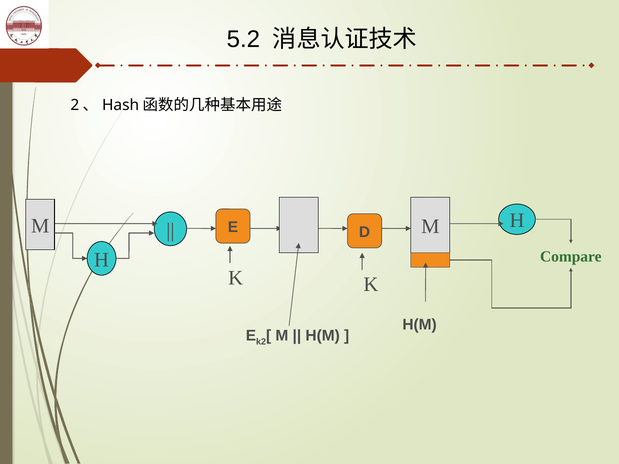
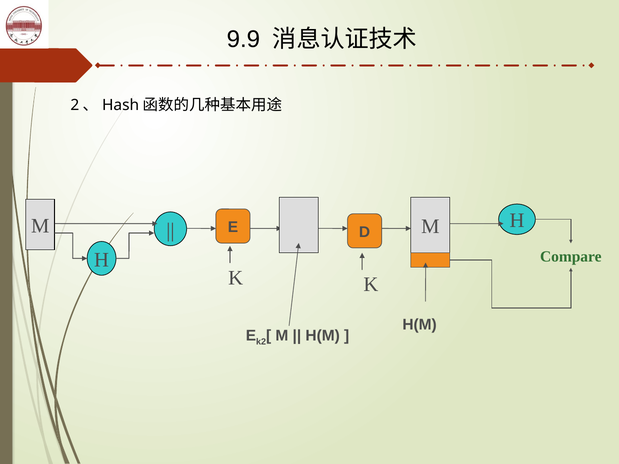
5.2: 5.2 -> 9.9 (243, 39)
